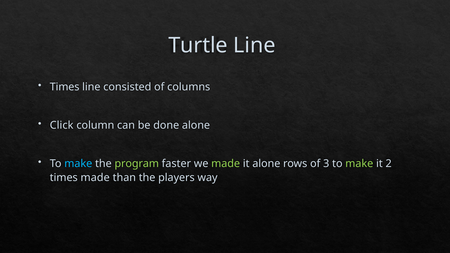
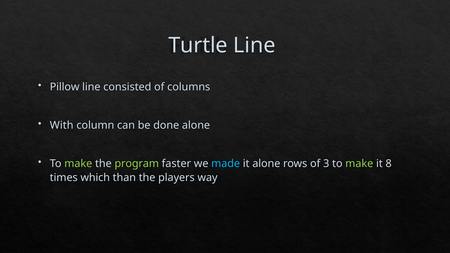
Times: Times -> Pillow (65, 87)
Click: Click -> With (62, 125)
make colour: light blue -> light green (78, 164)
made colour: light green -> light blue (226, 164)
2: 2 -> 8 (389, 164)
times made: made -> which (95, 178)
